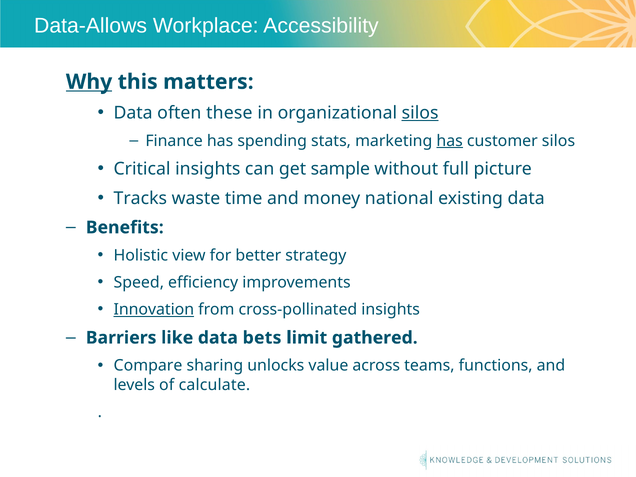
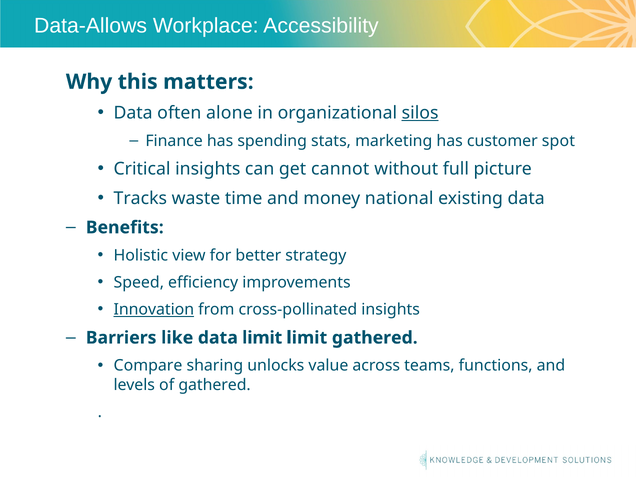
Why underline: present -> none (89, 82)
these: these -> alone (229, 113)
has underline: present -> none (450, 141)
customer silos: silos -> spot (558, 141)
sample: sample -> cannot (340, 169)
data bets: bets -> limit (262, 338)
of calculate: calculate -> gathered (215, 385)
